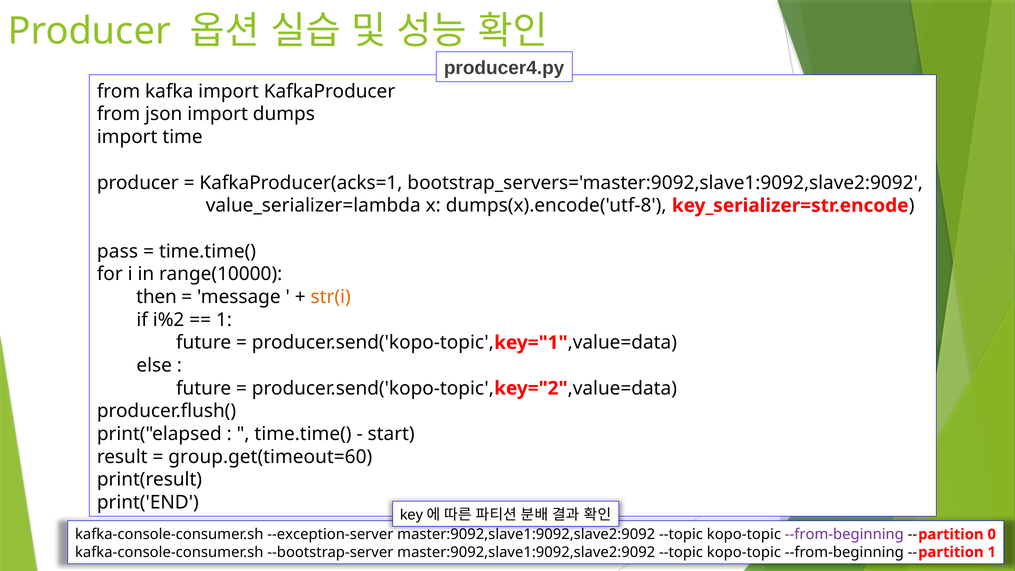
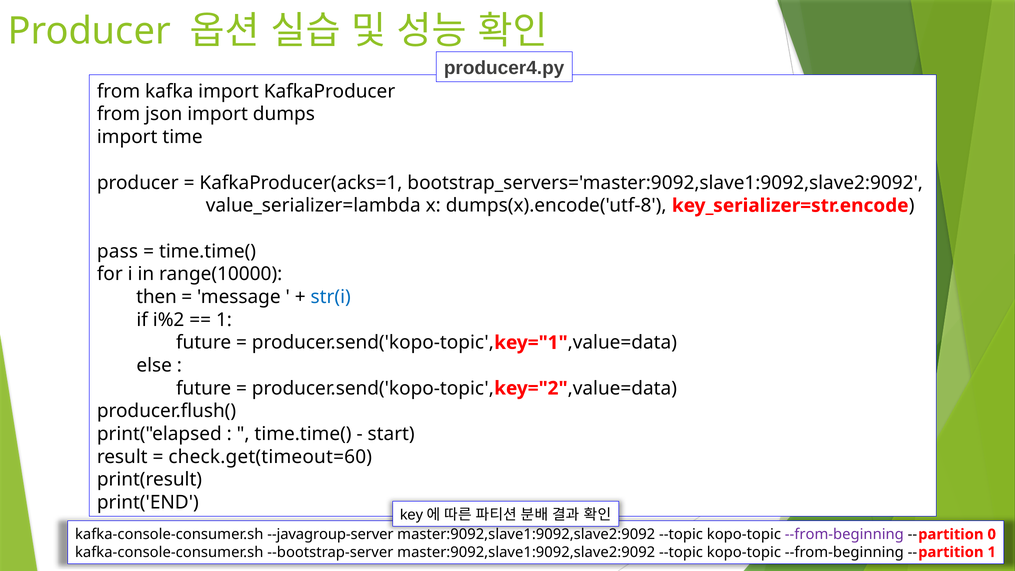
str(i colour: orange -> blue (331, 297)
group.get(timeout=60: group.get(timeout=60 -> check.get(timeout=60 (270, 457)
--exception-server: --exception-server -> --javagroup-server (330, 534)
